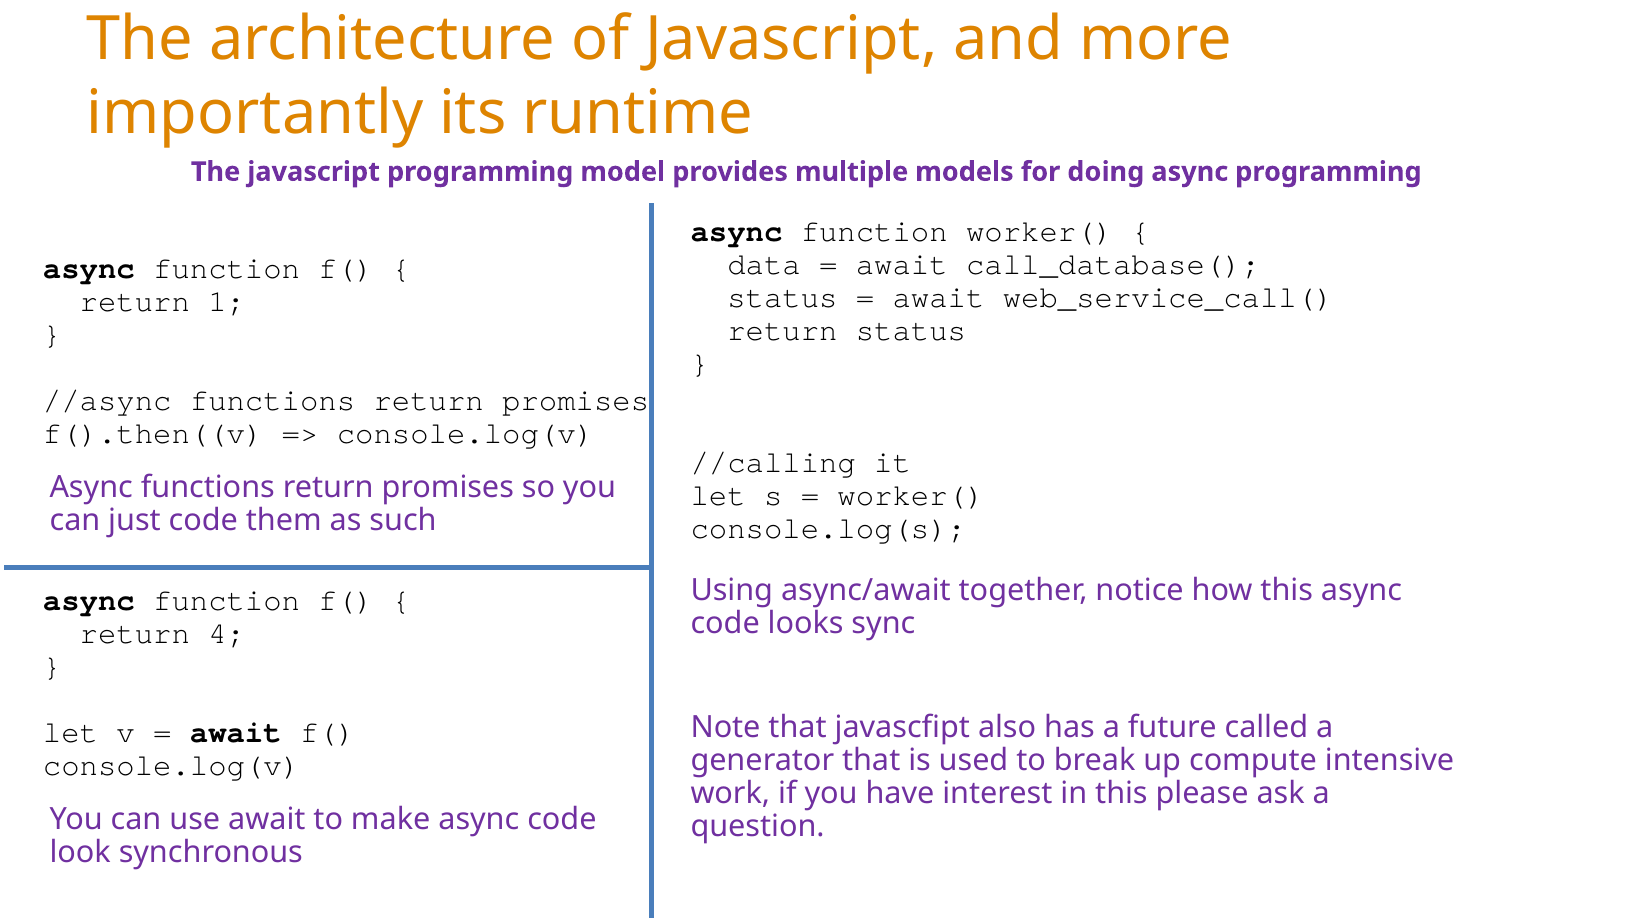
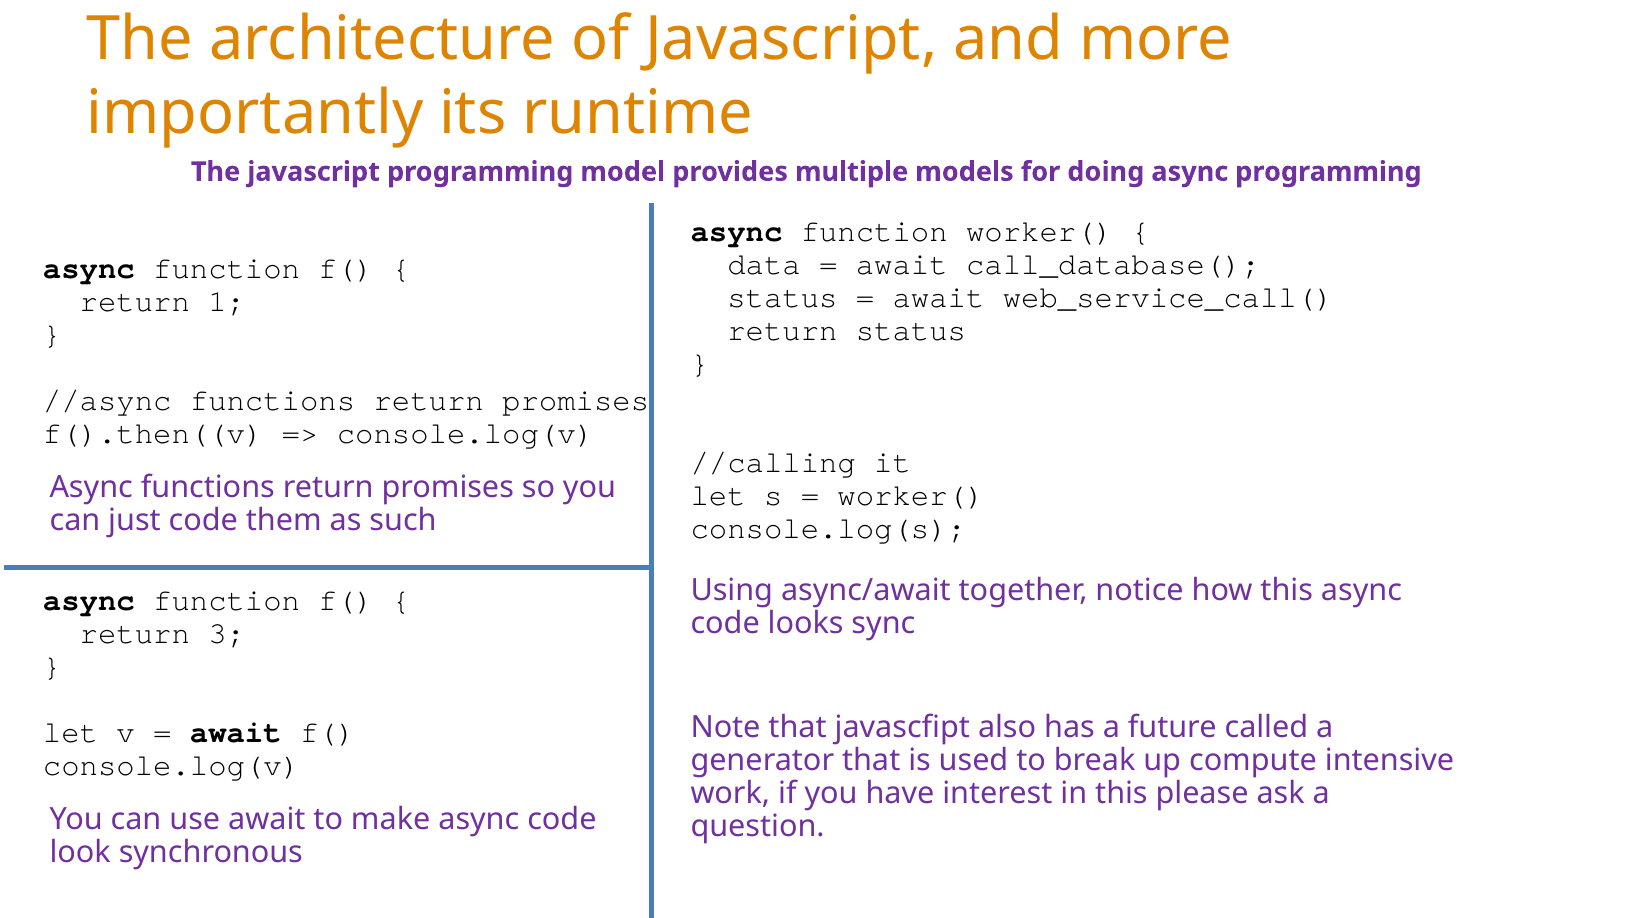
4: 4 -> 3 (227, 633)
